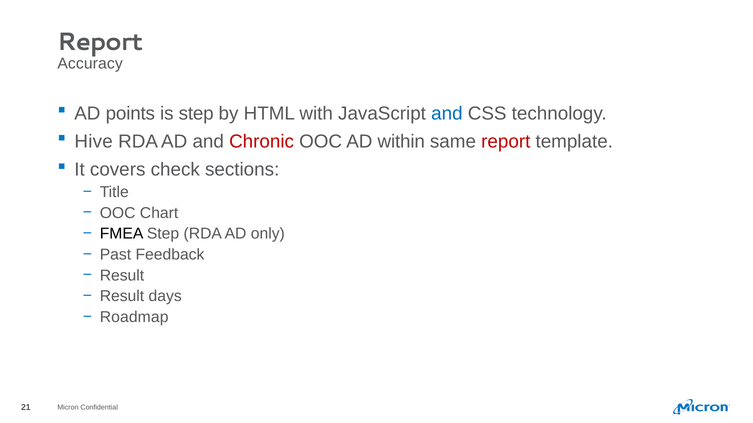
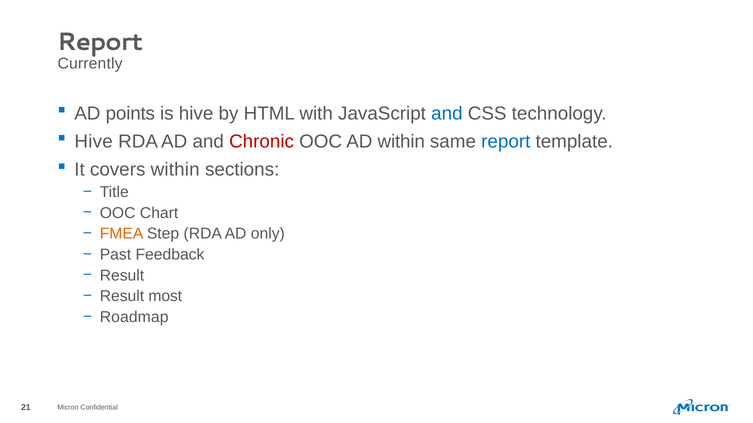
Accuracy: Accuracy -> Currently (90, 64)
is step: step -> hive (196, 113)
report colour: red -> blue (506, 142)
covers check: check -> within (175, 170)
FMEA colour: black -> orange (122, 234)
days: days -> most (165, 297)
